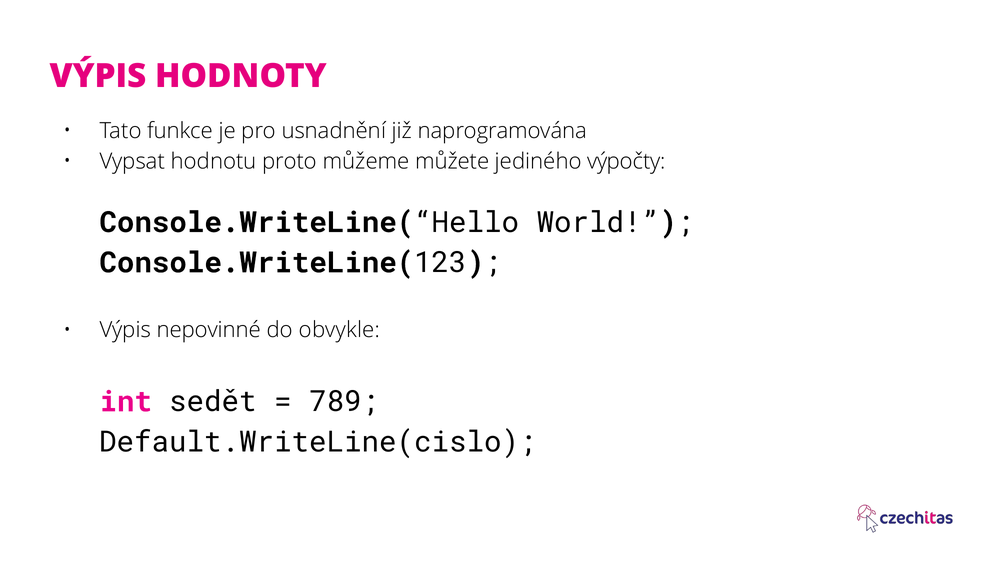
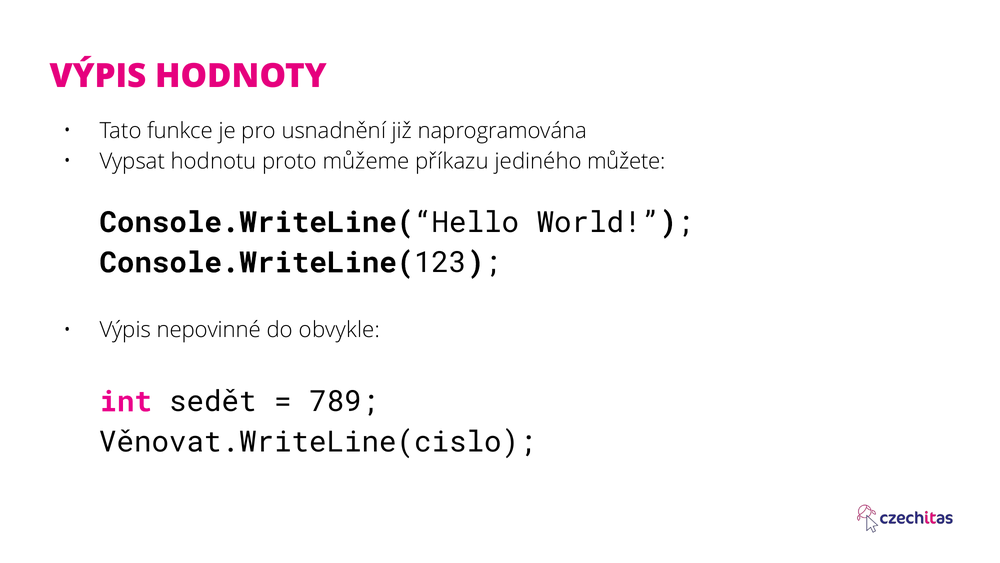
můžete: můžete -> příkazu (452, 161)
výpočty: výpočty -> můžete (626, 161)
Default.WriteLine(cislo: Default.WriteLine(cislo -> Věnovat.WriteLine(cislo (318, 442)
